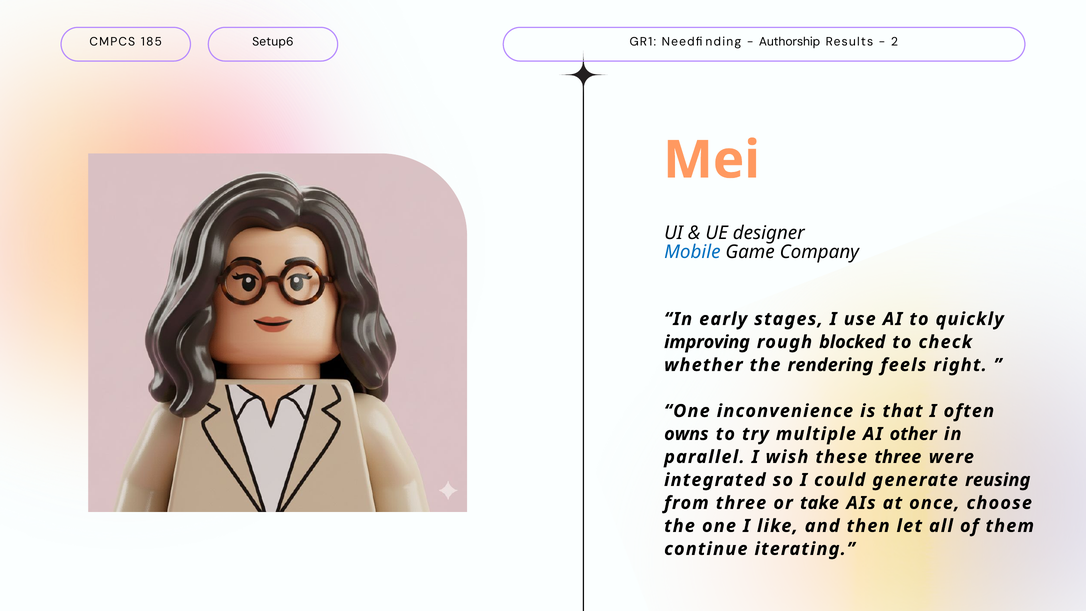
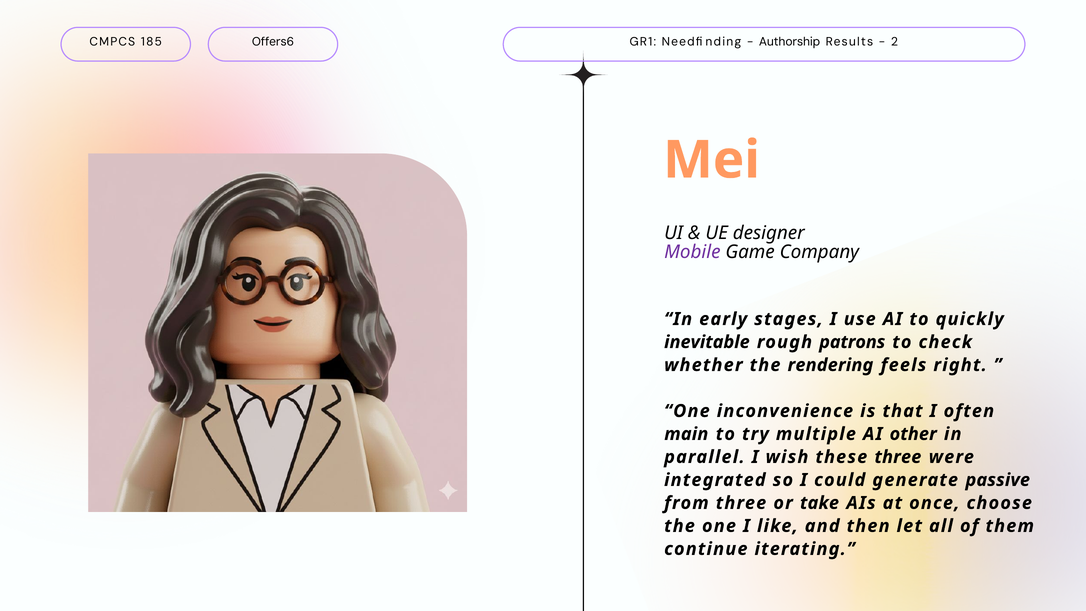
Setup6: Setup6 -> Offers6 (273, 42)
Mobile colour: blue -> purple (692, 252)
improving: improving -> inevitable (707, 342)
blocked: blocked -> patrons (852, 342)
owns: owns -> main (686, 434)
reusing: reusing -> passive (998, 480)
